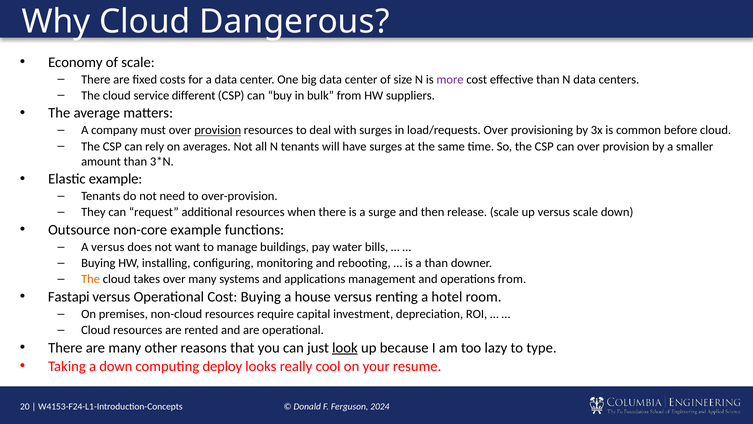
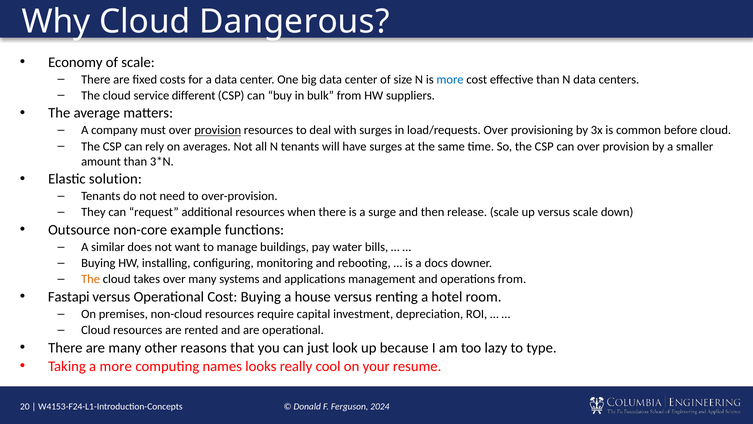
more colour: purple -> blue (450, 79)
Elastic example: example -> solution (115, 179)
A versus: versus -> similar (108, 247)
a than: than -> docs (436, 263)
look underline: present -> none (345, 347)
a down: down -> more (116, 366)
deploy: deploy -> names (222, 366)
